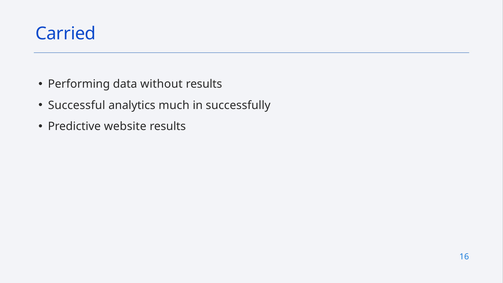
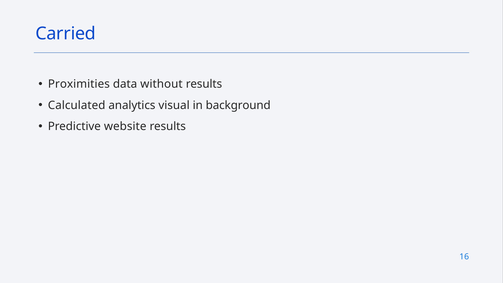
Performing: Performing -> Proximities (79, 84)
Successful: Successful -> Calculated (77, 105)
much: much -> visual (174, 105)
successfully: successfully -> background (238, 105)
